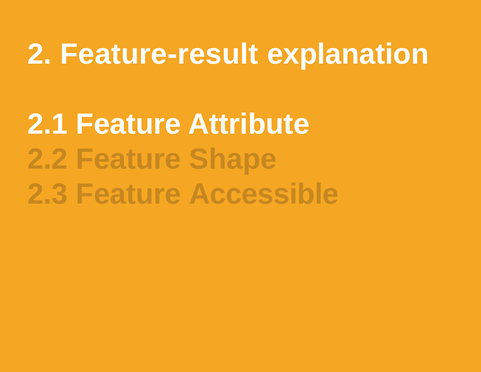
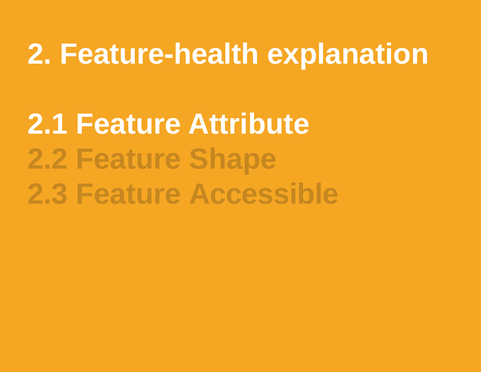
Feature-result: Feature-result -> Feature-health (159, 54)
